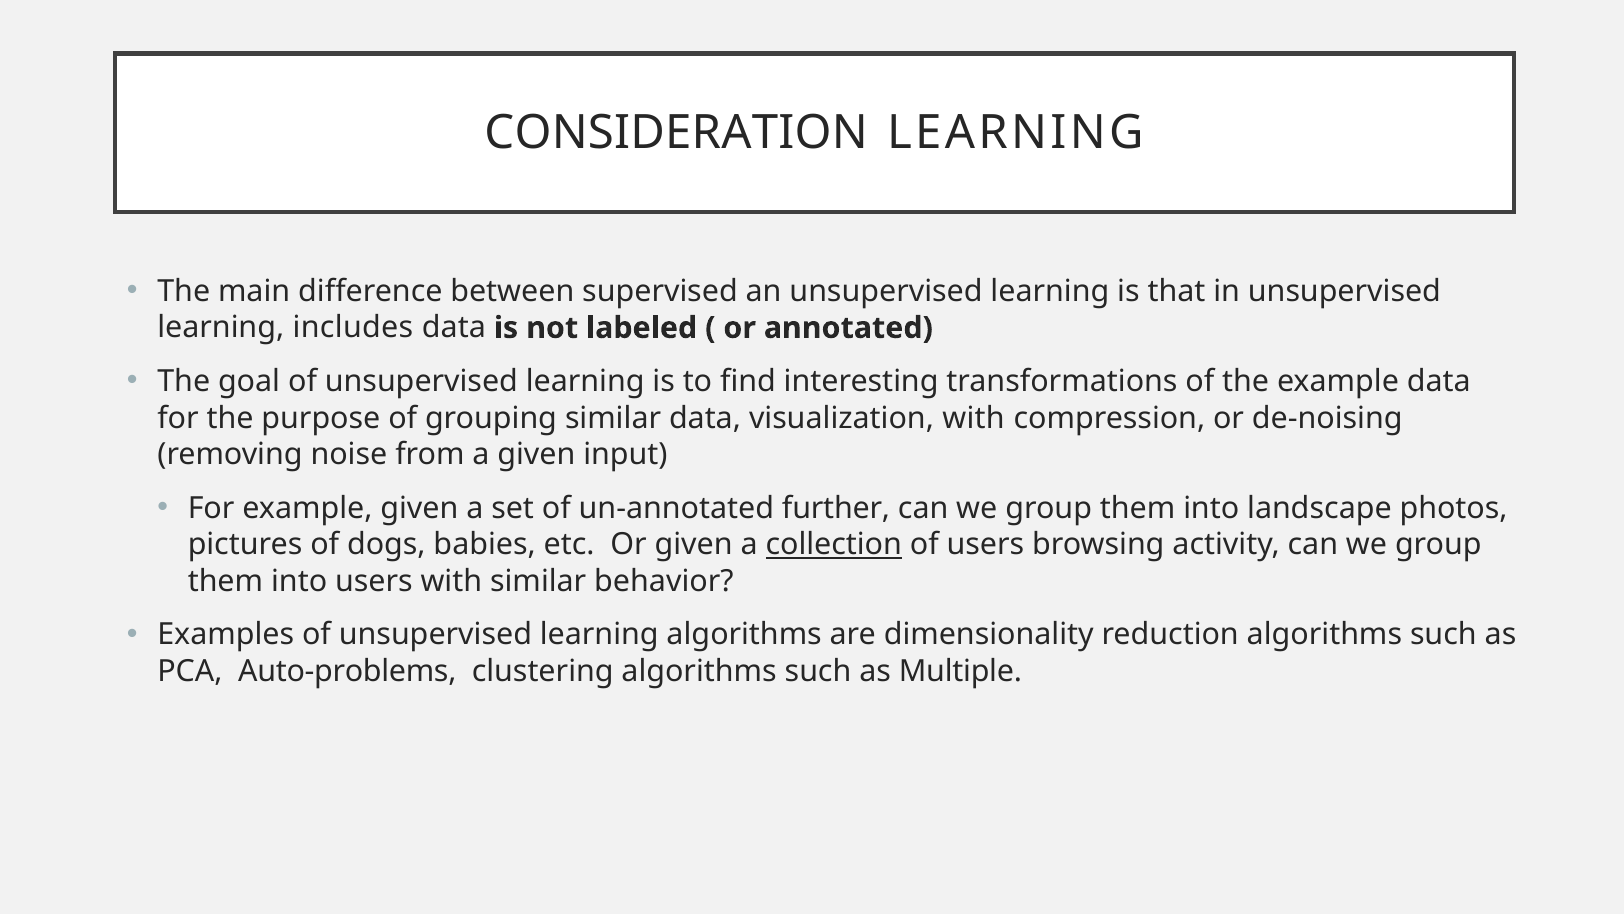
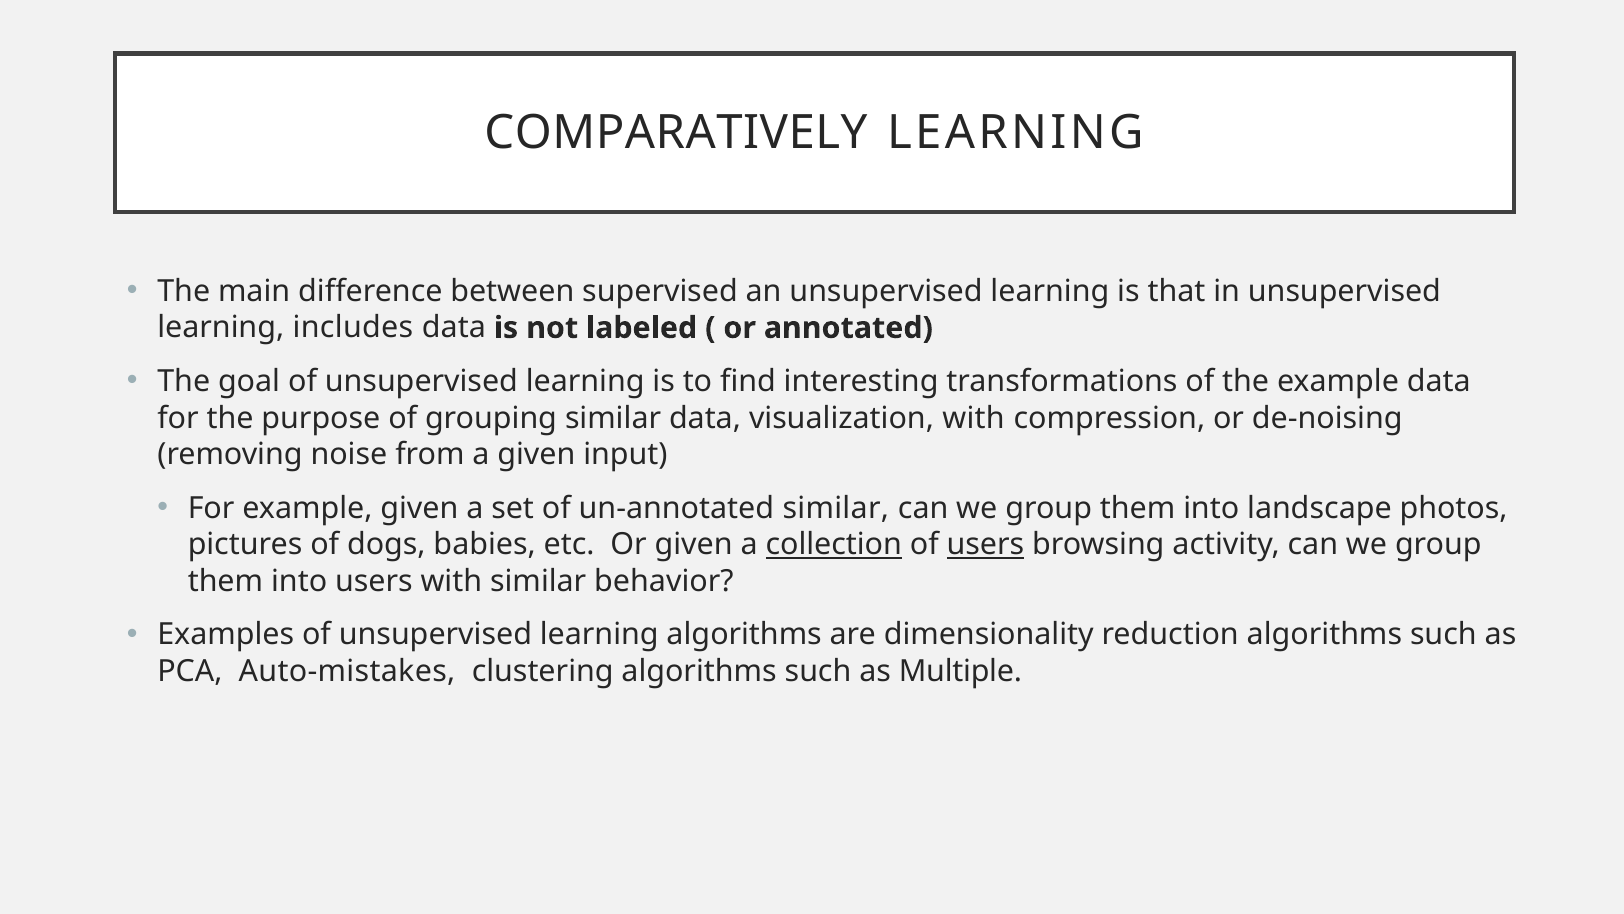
CONSIDERATION: CONSIDERATION -> COMPARATIVELY (676, 132)
un-annotated further: further -> similar (836, 508)
users underline: none -> present (985, 544)
Auto-problems: Auto-problems -> Auto-mistakes (347, 671)
